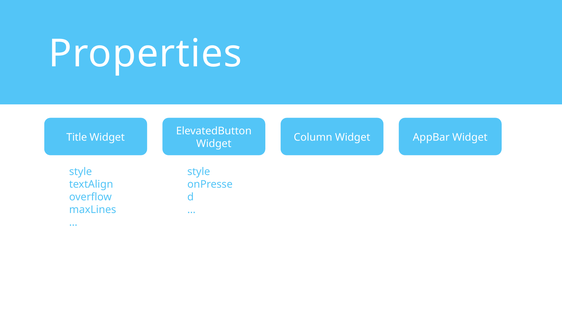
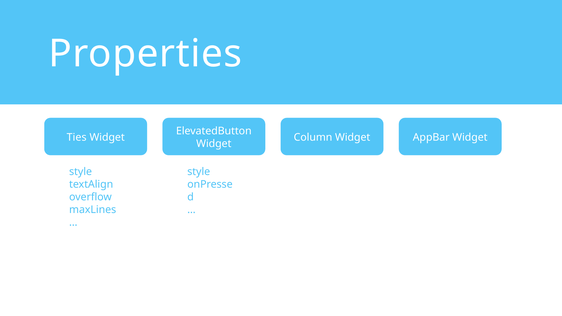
Title: Title -> Ties (77, 137)
